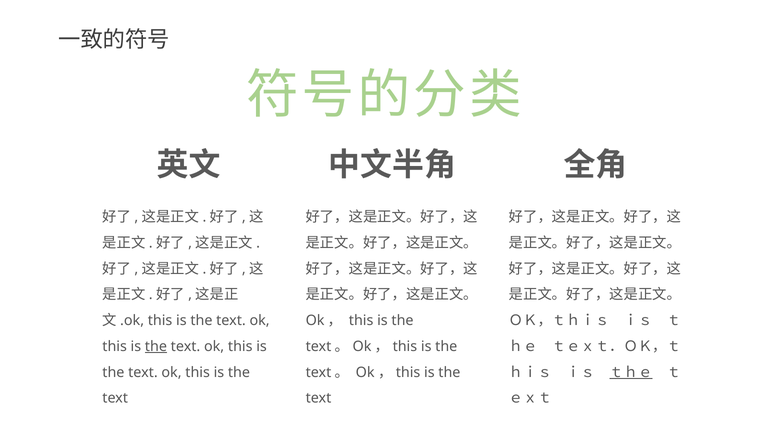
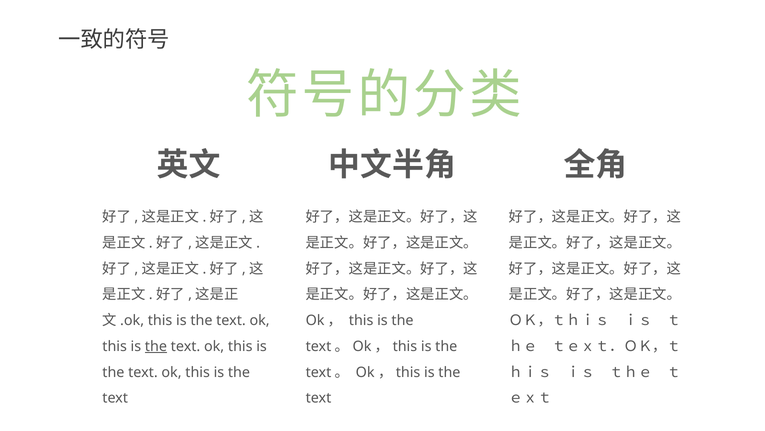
ｔｈｅ underline: present -> none (631, 372)
